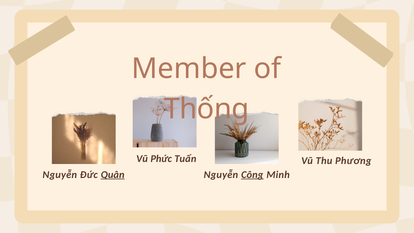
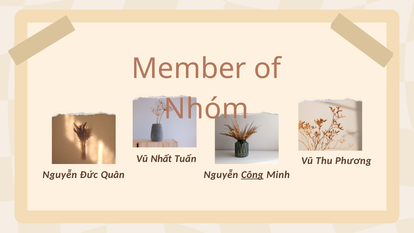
Thống: Thống -> Nhóm (206, 109)
Phức: Phức -> Nhất (161, 159)
Quân underline: present -> none (113, 175)
